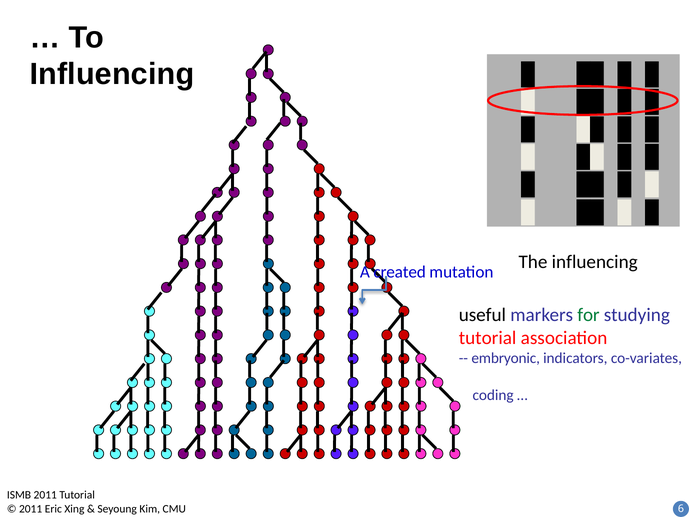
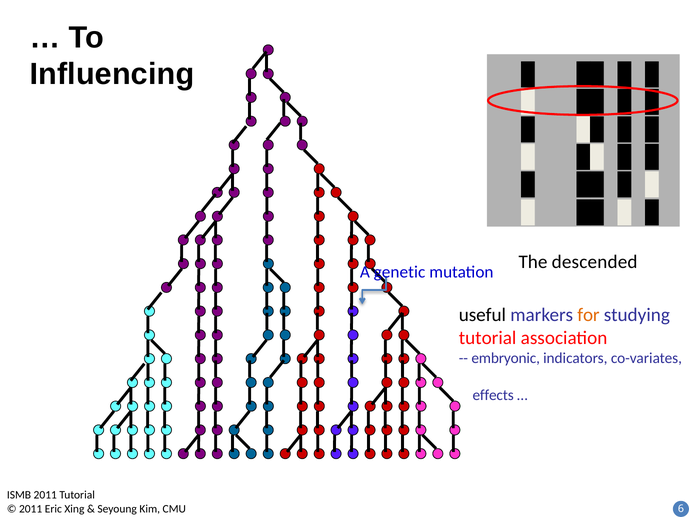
The influencing: influencing -> descended (595, 262)
created: created -> genetic (400, 272)
for colour: green -> orange (588, 315)
coding: coding -> effects (493, 395)
